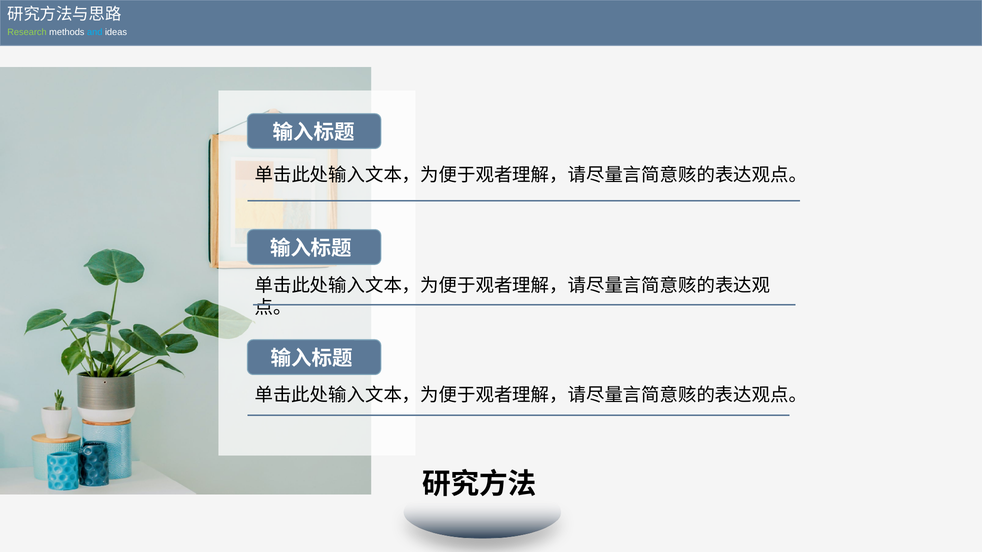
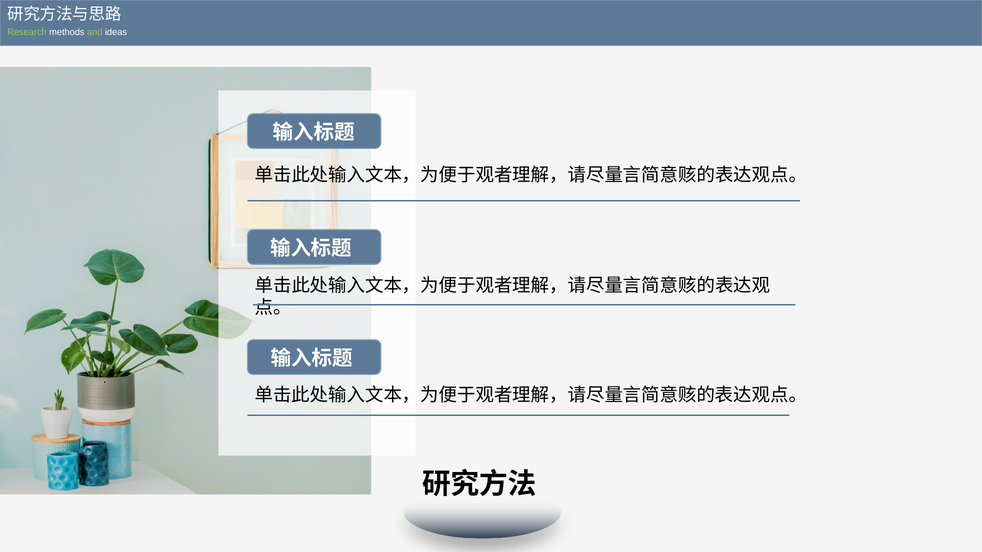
and colour: light blue -> light green (95, 32)
